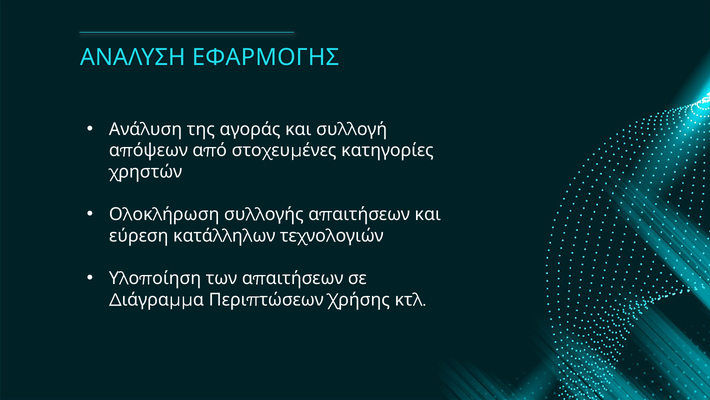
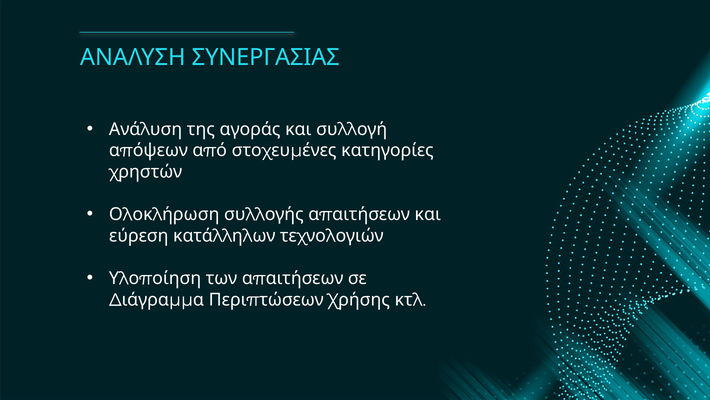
ΕΦΑΡΜΟΓΗΣ: ΕΦΑΡΜΟΓΗΣ -> ΣΥΝΕΡΓΑΣΙΑΣ (266, 58)
